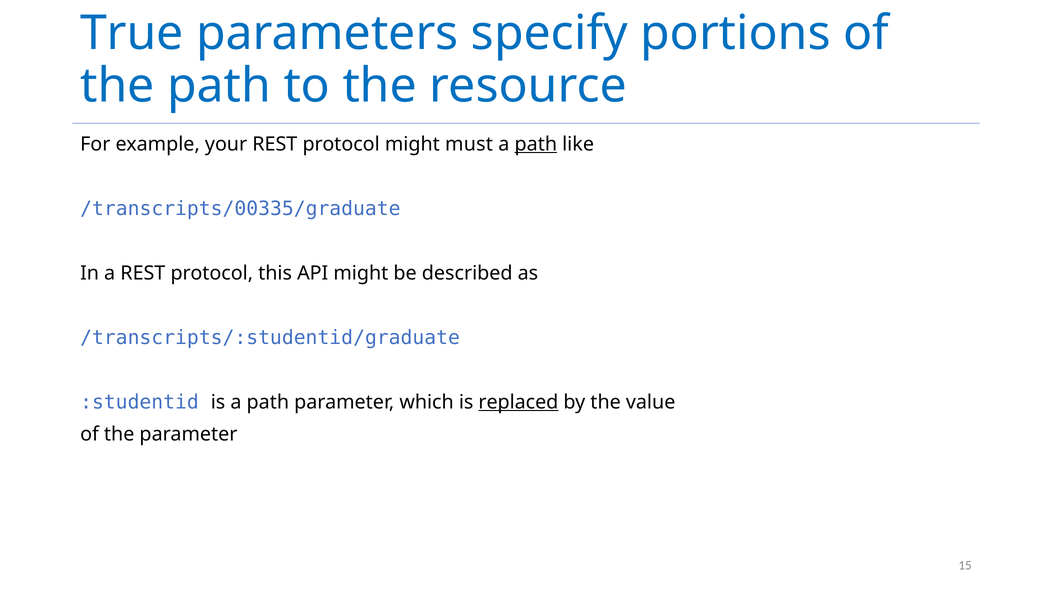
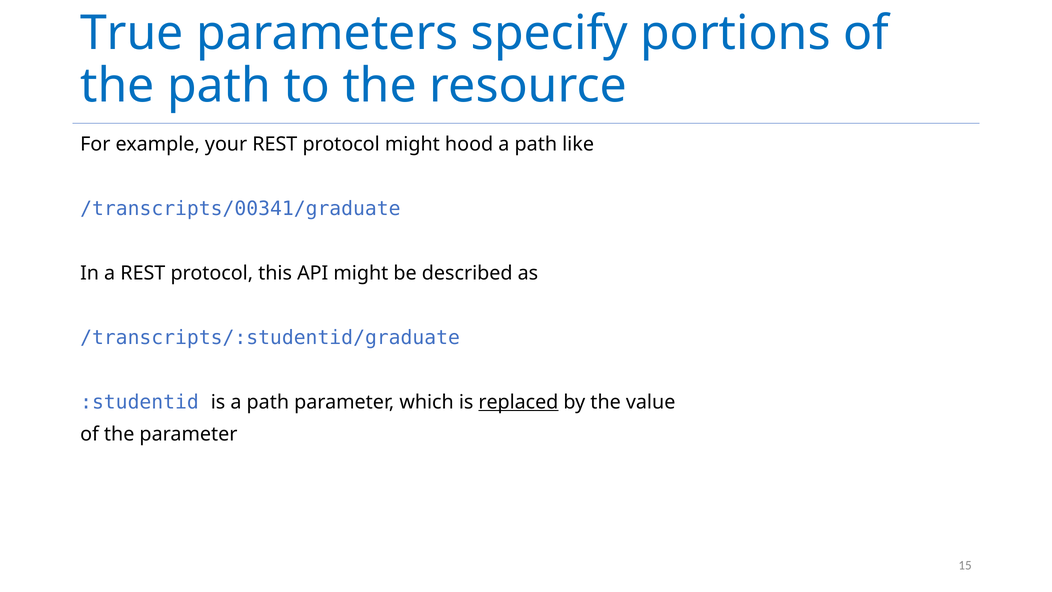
must: must -> hood (469, 144)
path underline: present -> none (536, 144)
/transcripts/00335/graduate: /transcripts/00335/graduate -> /transcripts/00341/graduate (240, 208)
